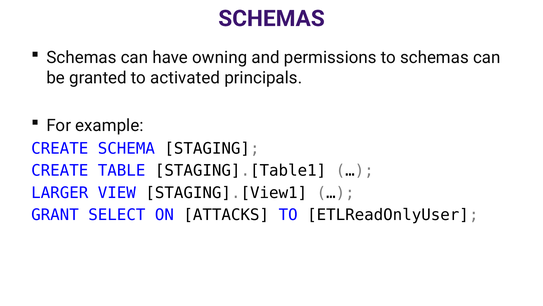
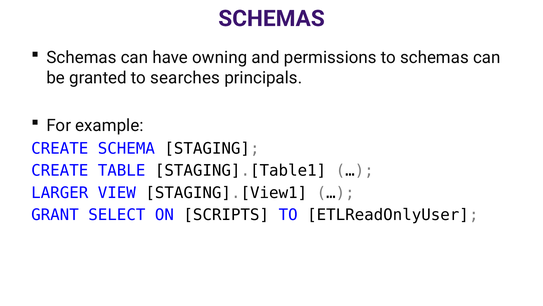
activated: activated -> searches (185, 78)
ATTACKS: ATTACKS -> SCRIPTS (226, 215)
